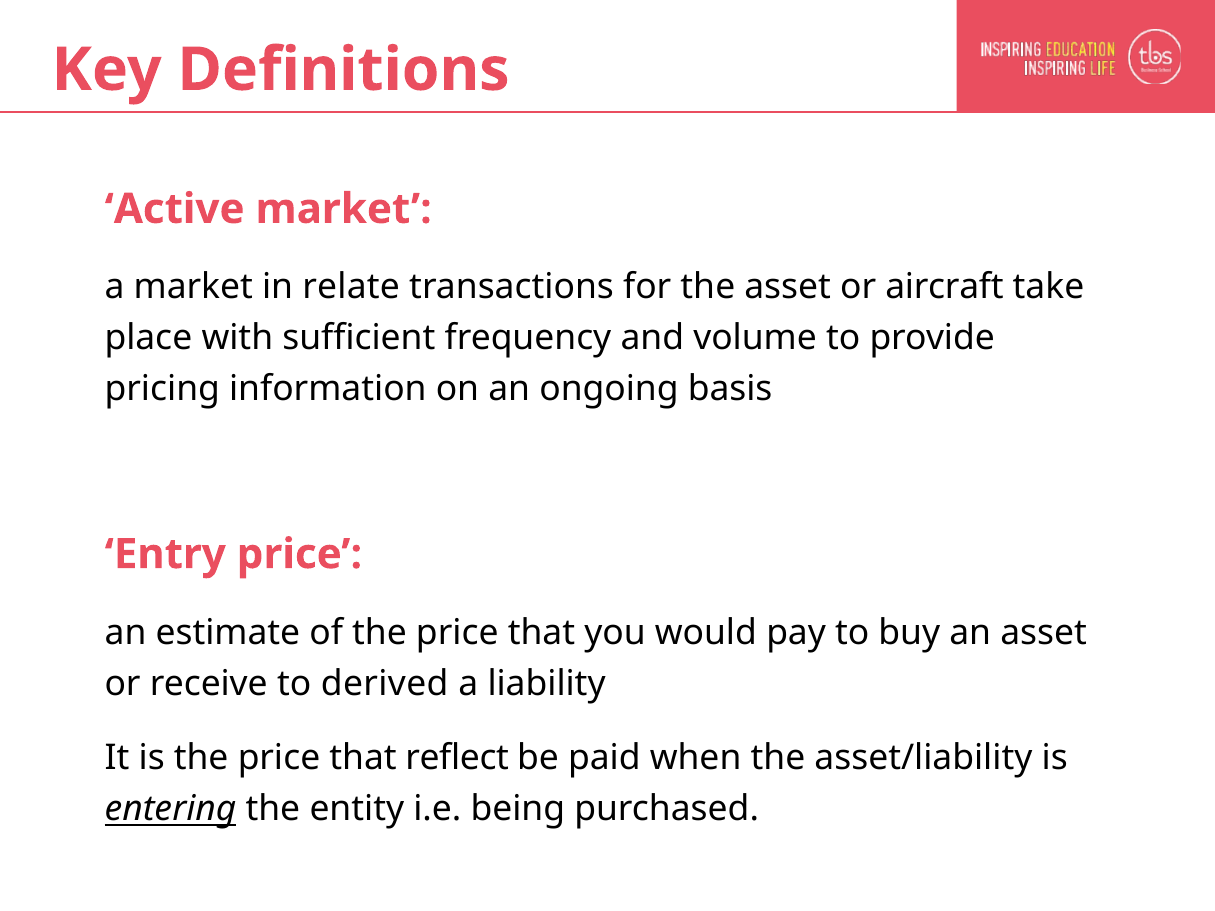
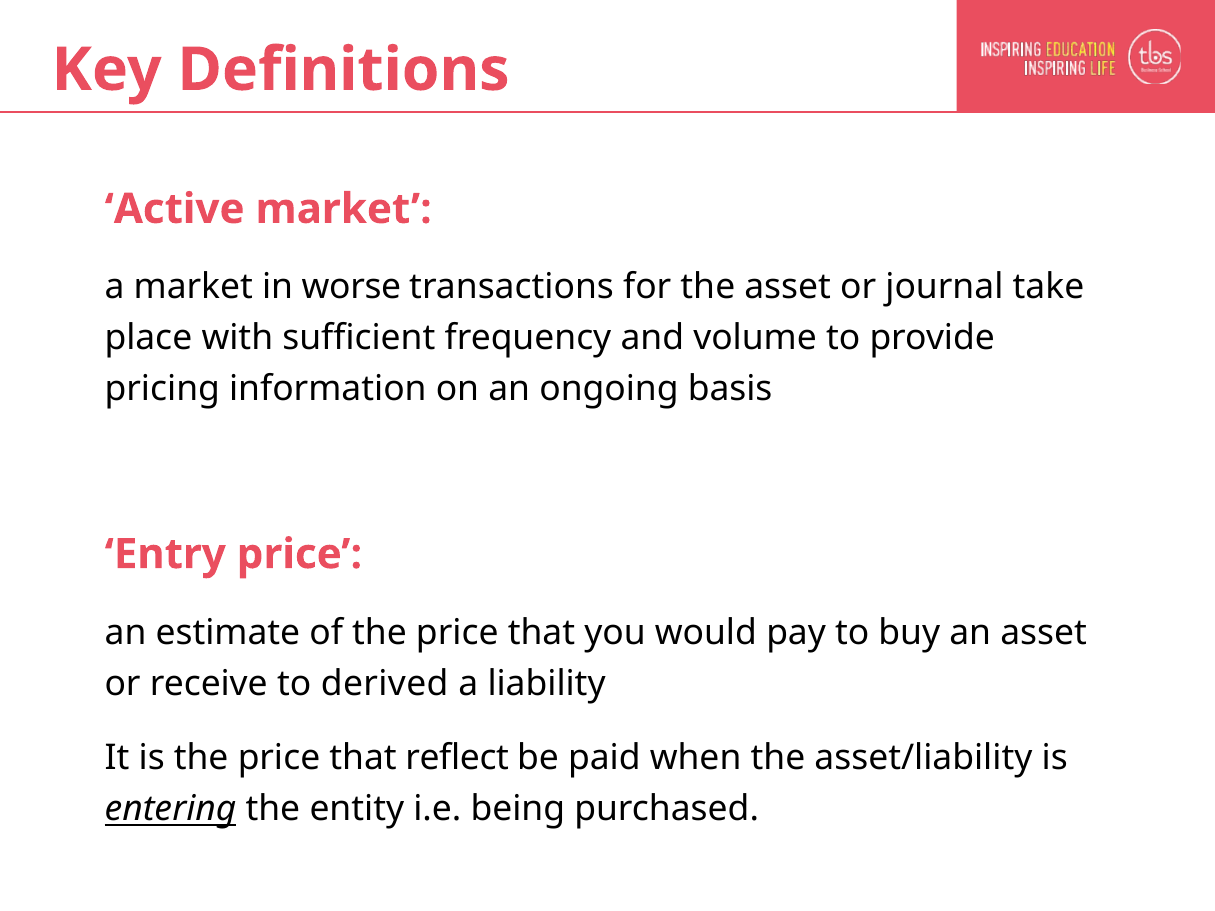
relate: relate -> worse (351, 287)
aircraft: aircraft -> journal (944, 287)
